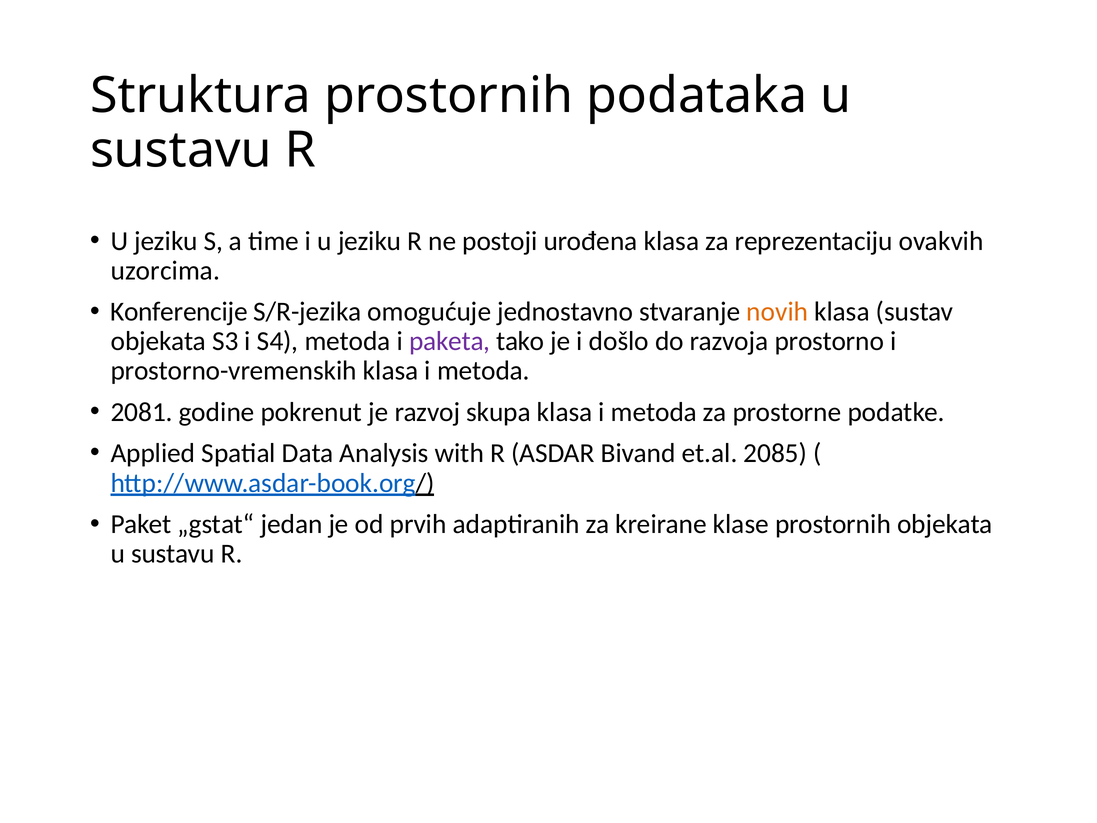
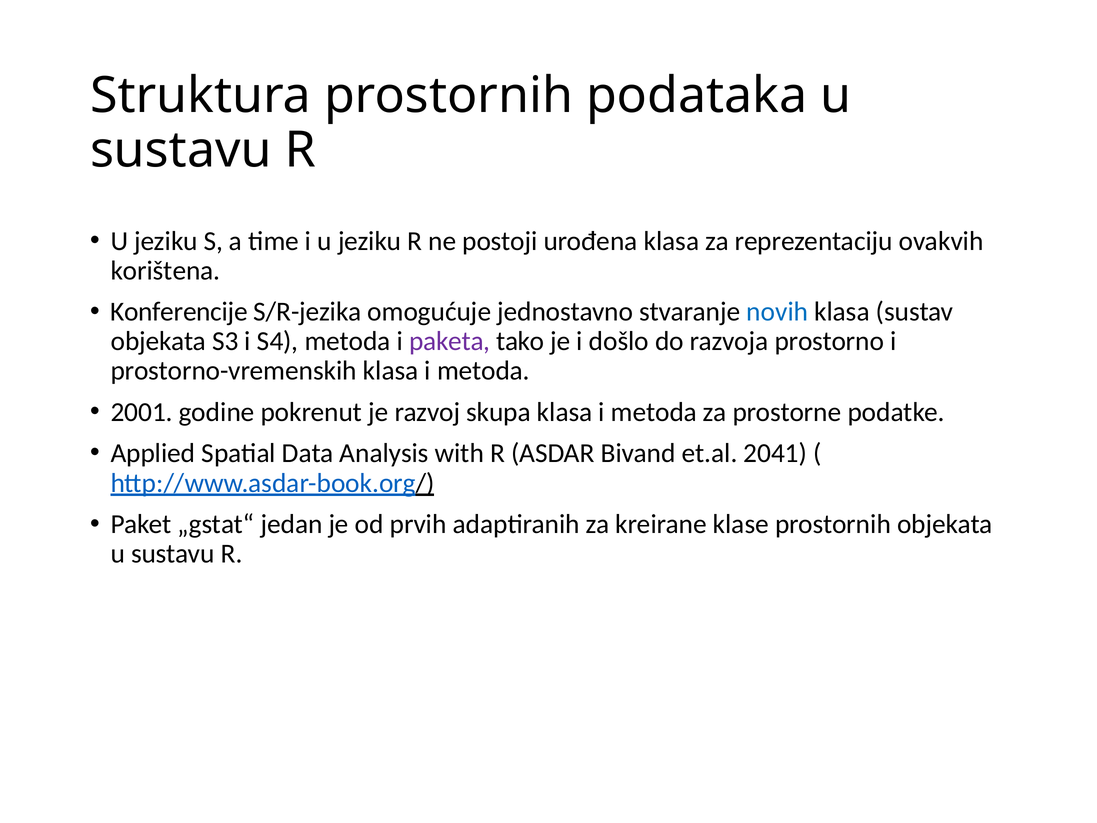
uzorcima: uzorcima -> korištena (165, 271)
novih colour: orange -> blue (777, 312)
2081: 2081 -> 2001 (142, 412)
2085: 2085 -> 2041 (775, 453)
